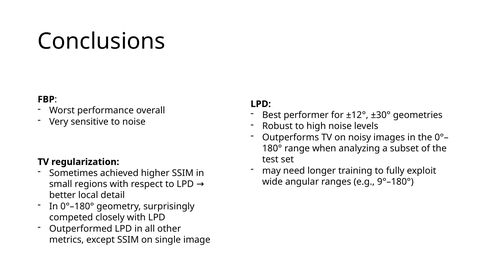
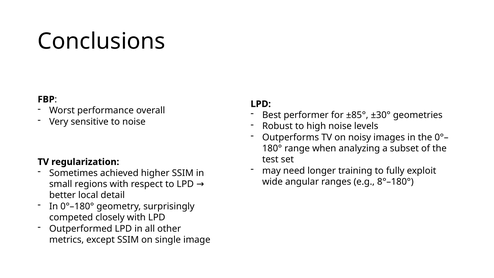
±12°: ±12° -> ±85° (357, 115)
9°–180°: 9°–180° -> 8°–180° (395, 182)
